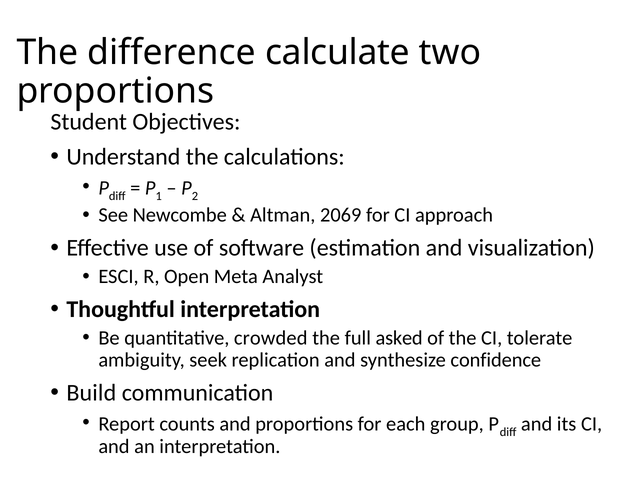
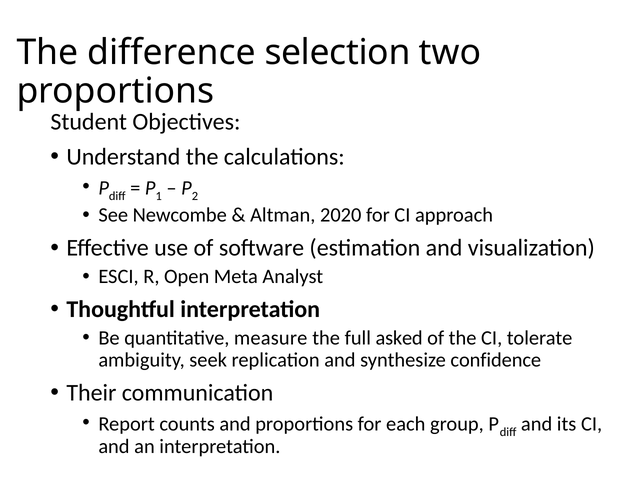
calculate: calculate -> selection (338, 52)
2069: 2069 -> 2020 (341, 215)
crowded: crowded -> measure (271, 338)
Build: Build -> Their (91, 393)
